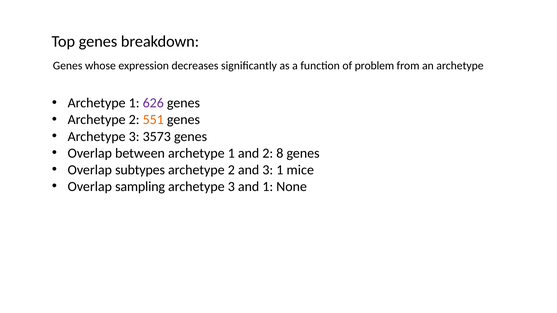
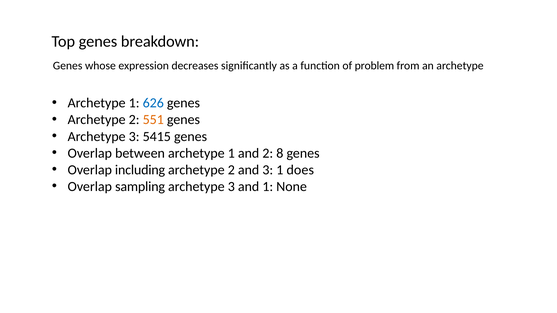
626 colour: purple -> blue (153, 103)
3573: 3573 -> 5415 (157, 137)
subtypes: subtypes -> including (140, 170)
mice: mice -> does (300, 170)
